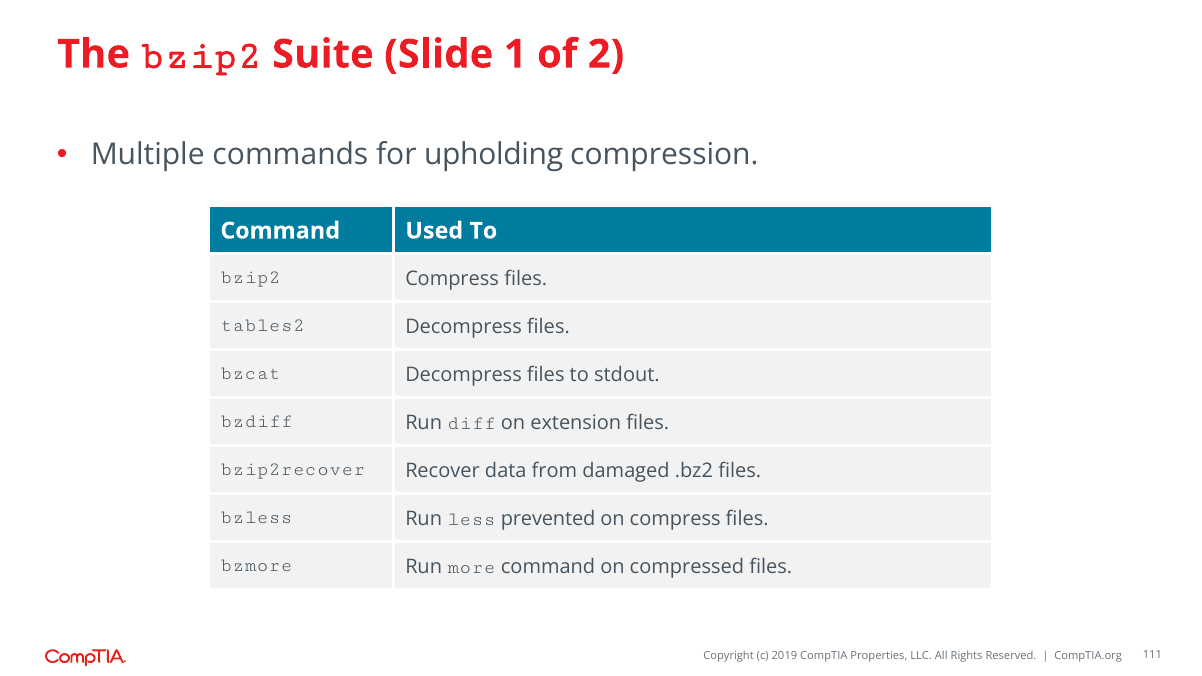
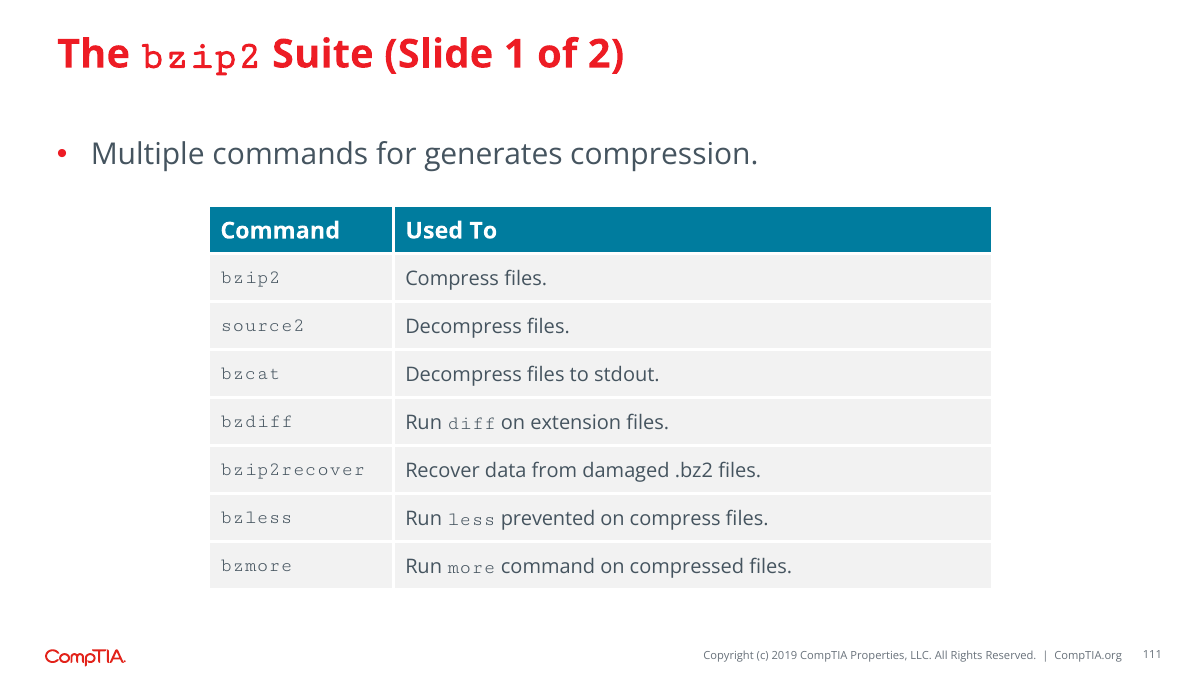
upholding: upholding -> generates (493, 155)
tables2: tables2 -> source2 (263, 325)
